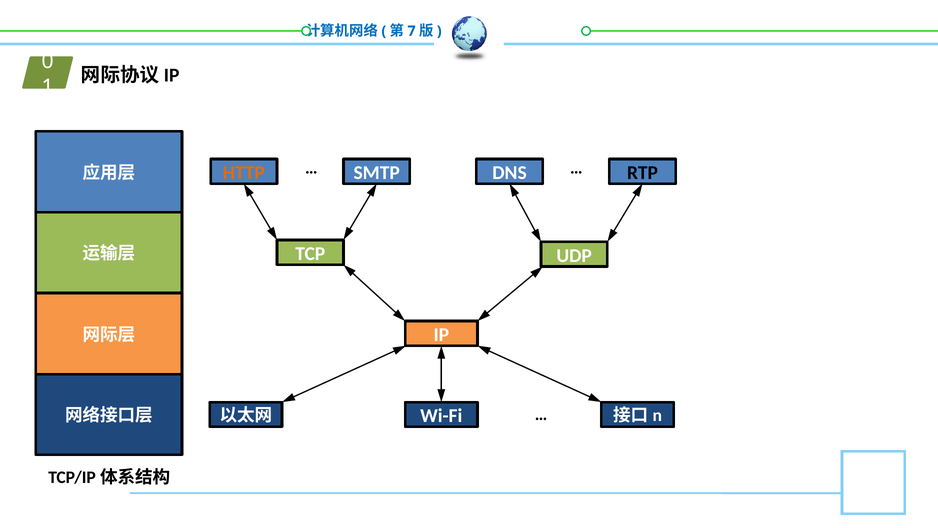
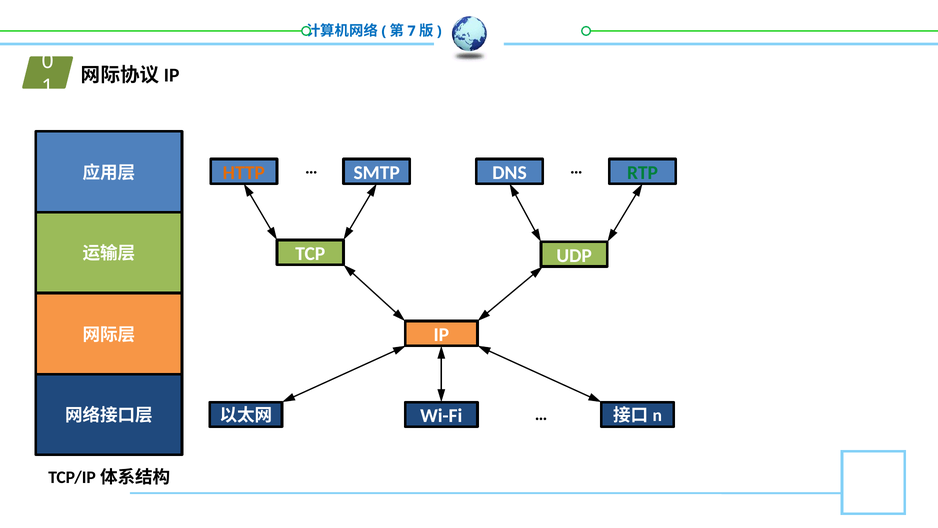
RTP colour: black -> green (643, 173)
